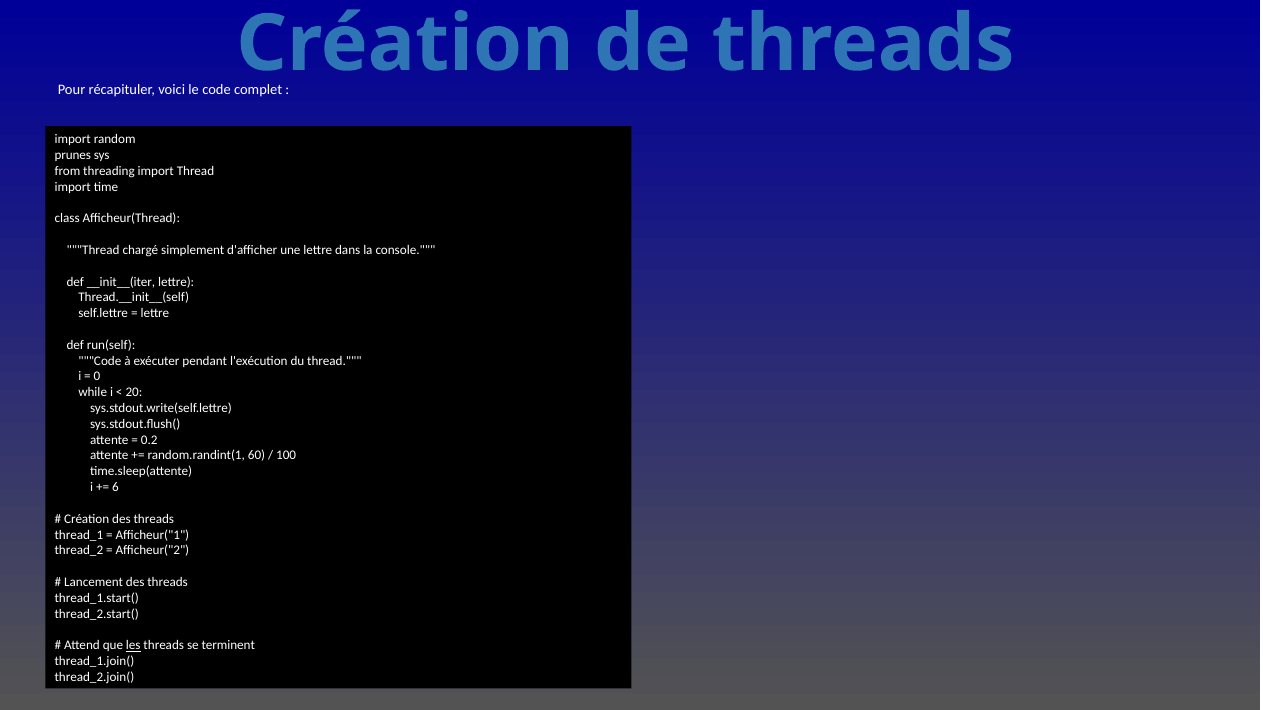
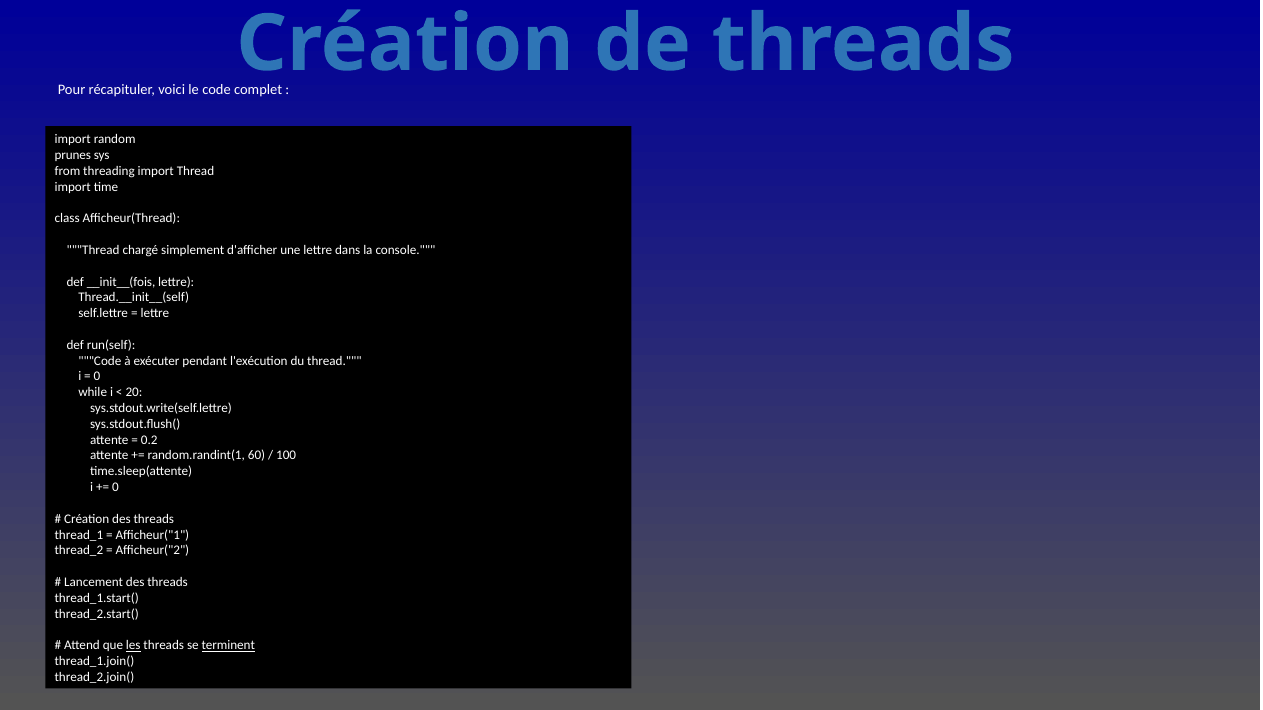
__init__(iter: __init__(iter -> __init__(fois (121, 282)
6: 6 -> 0 (115, 488)
terminent underline: none -> present (228, 646)
